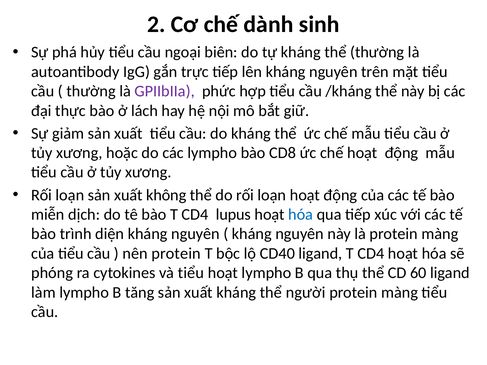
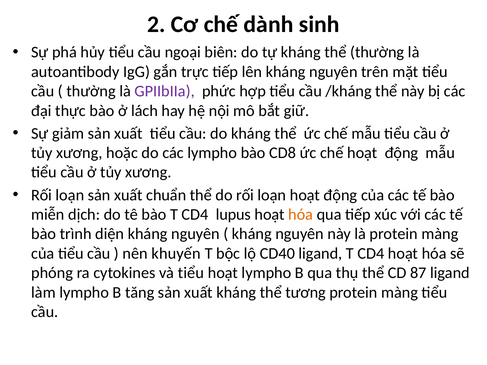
không: không -> chuẩn (166, 195)
hóa colour: blue -> orange (301, 215)
nên protein: protein -> khuyến (176, 254)
60: 60 -> 87 (418, 273)
người: người -> tương (306, 293)
